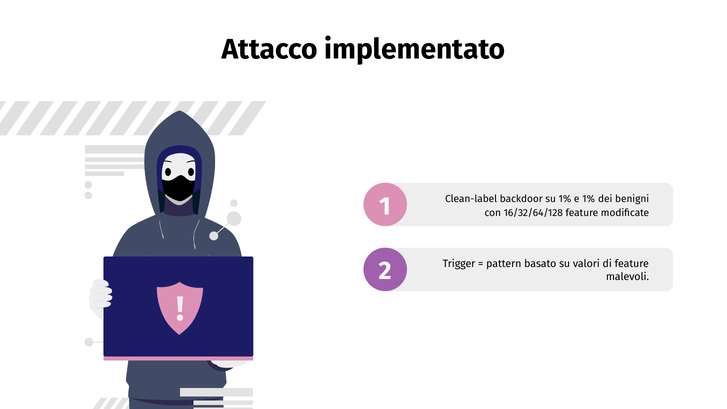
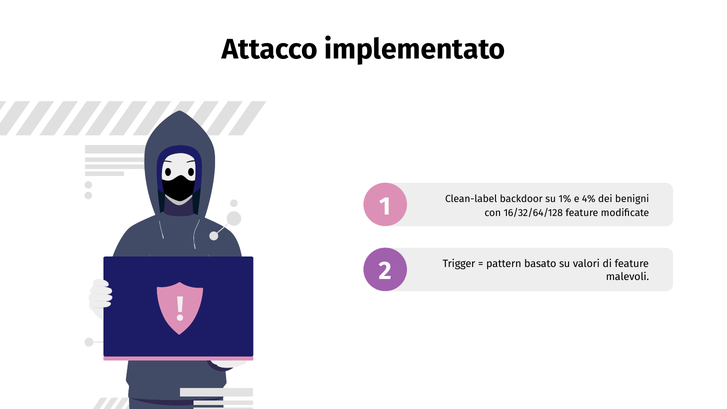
e 1%: 1% -> 4% (589, 199)
